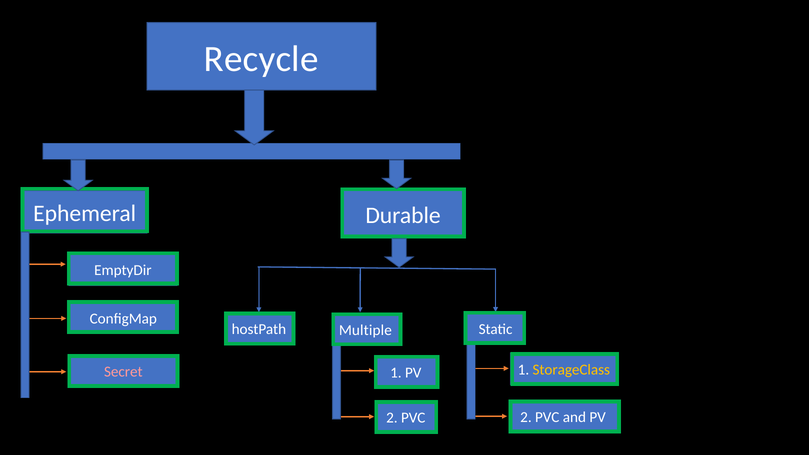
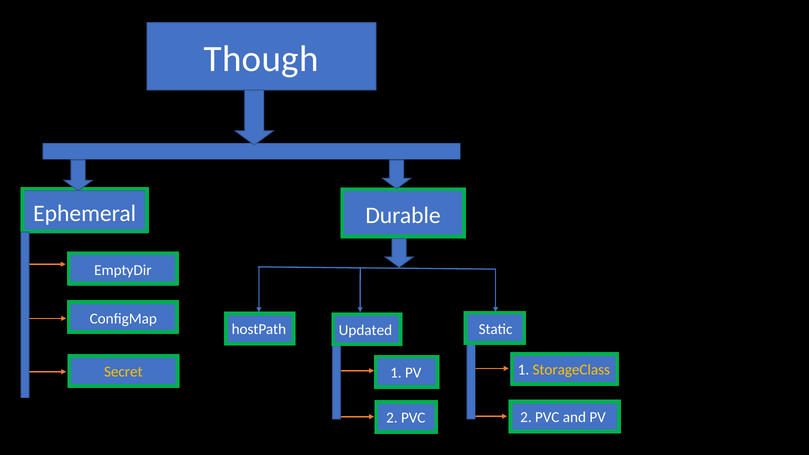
Recycle: Recycle -> Though (261, 59)
Multiple: Multiple -> Updated (365, 331)
Secret colour: pink -> yellow (123, 372)
